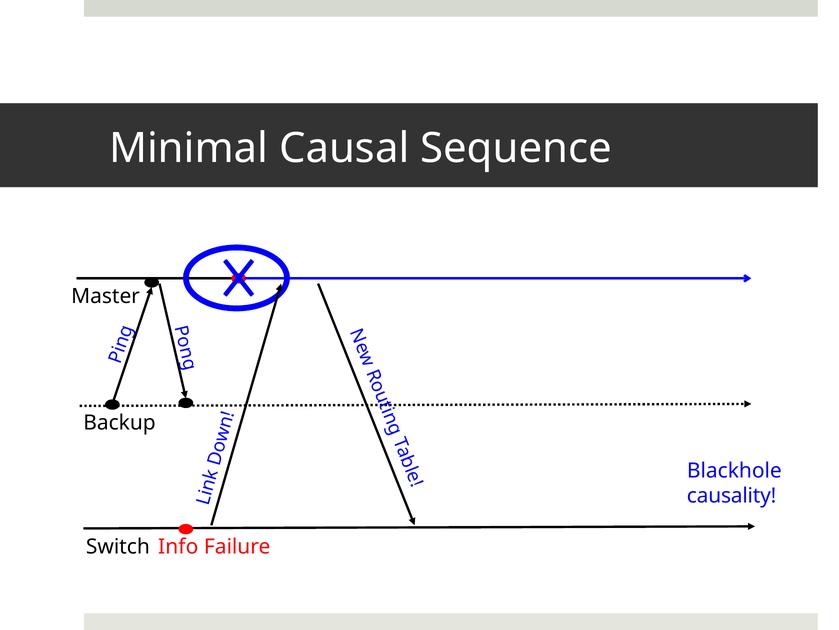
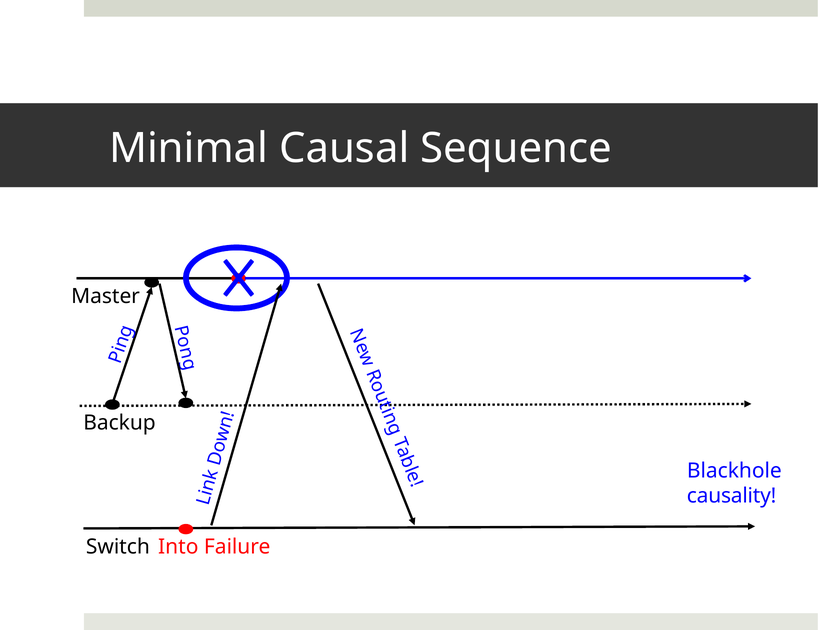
Info: Info -> Into (178, 546)
